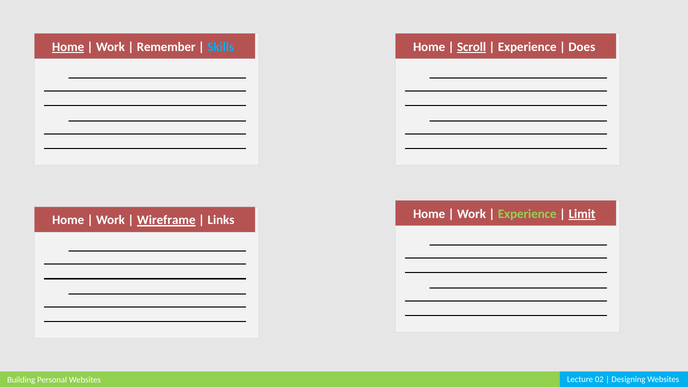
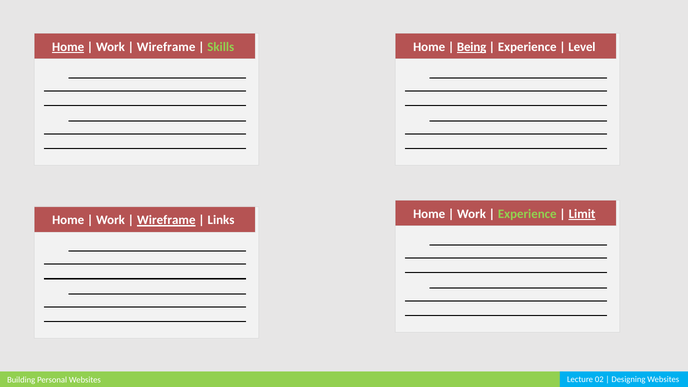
Remember: Remember -> Wireframe (166, 47)
Skills colour: light blue -> light green (221, 47)
Scroll: Scroll -> Being (472, 47)
Does: Does -> Level (582, 47)
